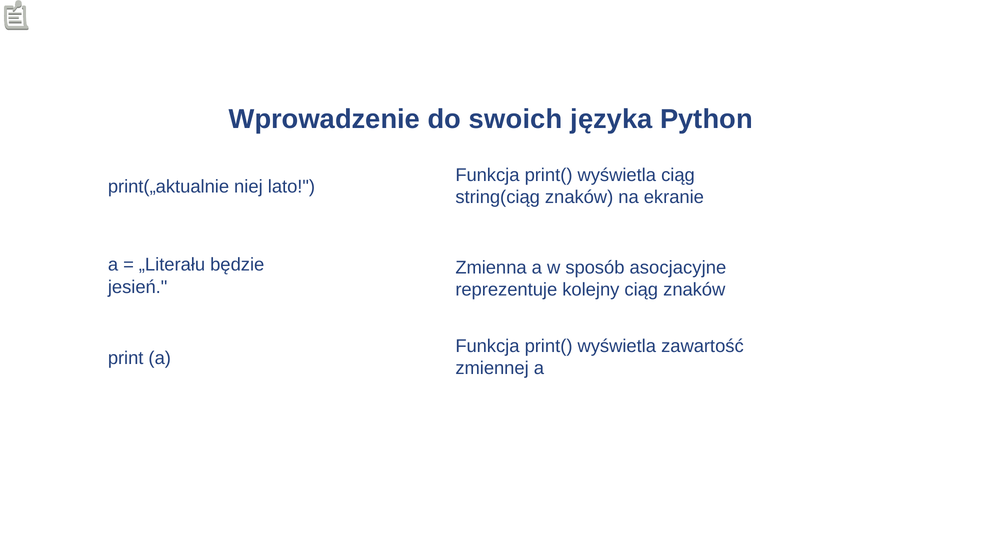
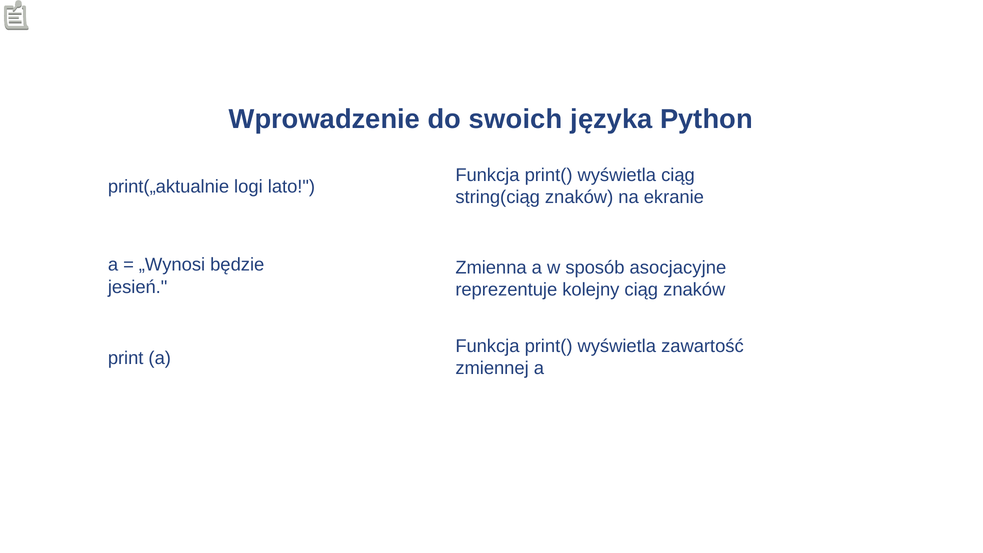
niej: niej -> logi (248, 186)
„Literału: „Literału -> „Wynosi (172, 265)
